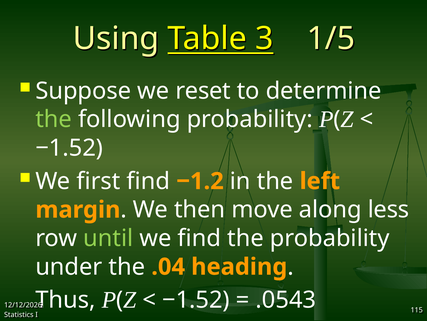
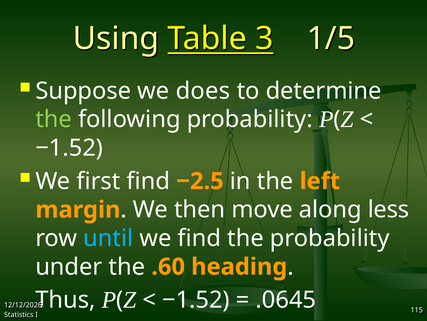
reset: reset -> does (203, 91)
−1.2: −1.2 -> −2.5 (200, 181)
until colour: light green -> light blue (108, 238)
.04: .04 -> .60 (168, 266)
.0543: .0543 -> .0645 (286, 299)
